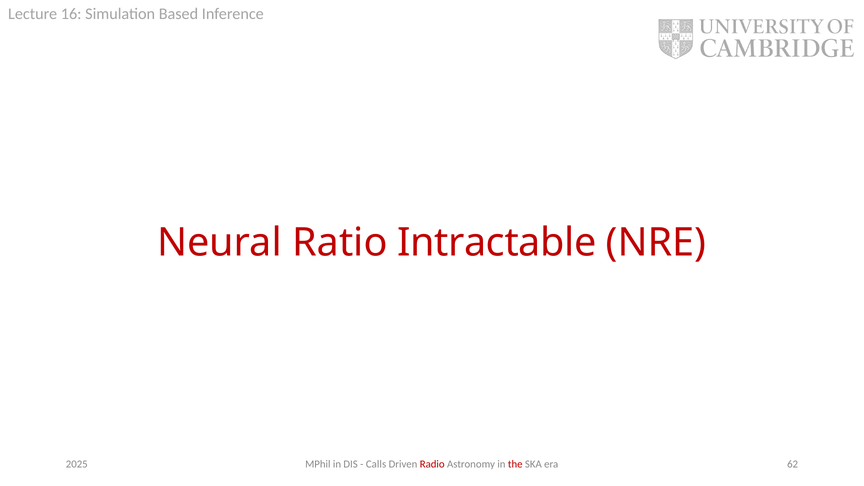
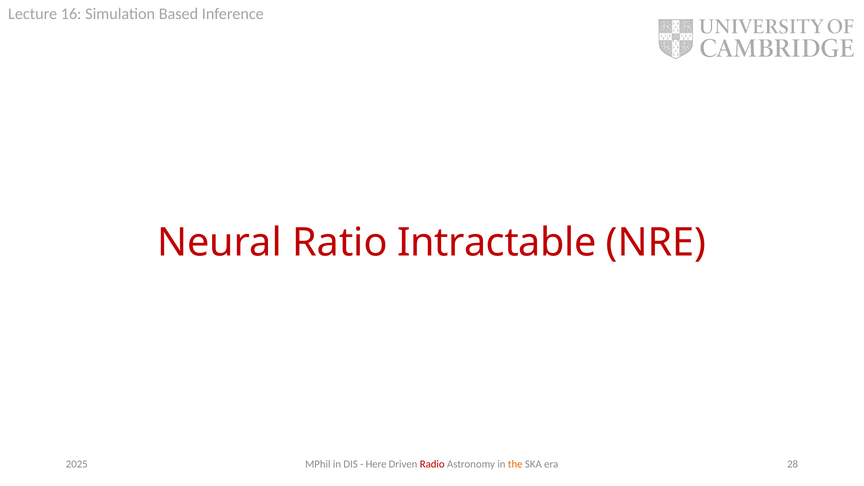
Calls: Calls -> Here (376, 464)
the colour: red -> orange (515, 464)
62: 62 -> 28 (793, 464)
